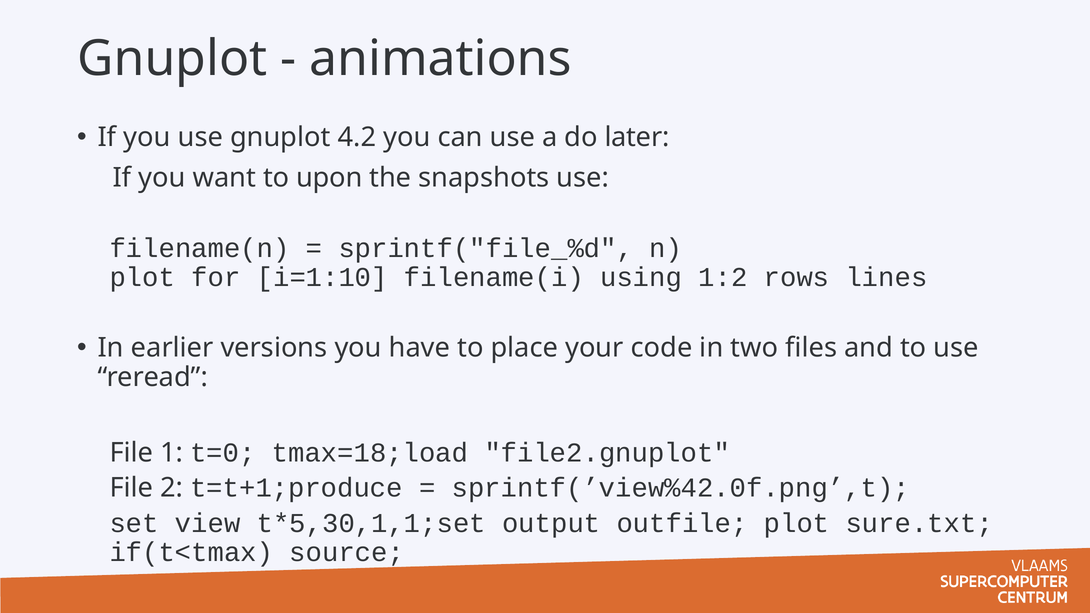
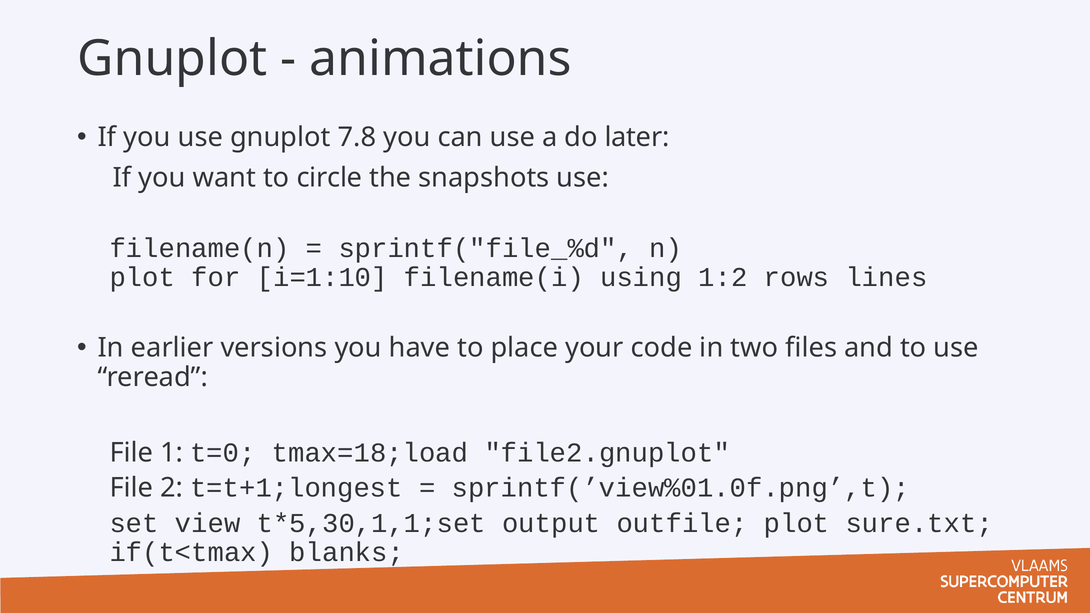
4.2: 4.2 -> 7.8 (357, 137)
upon: upon -> circle (329, 178)
t=t+1;produce: t=t+1;produce -> t=t+1;longest (296, 488)
sprintf(’view%42.0f.png’,t: sprintf(’view%42.0f.png’,t -> sprintf(’view%01.0f.png’,t (681, 488)
source: source -> blanks (347, 553)
